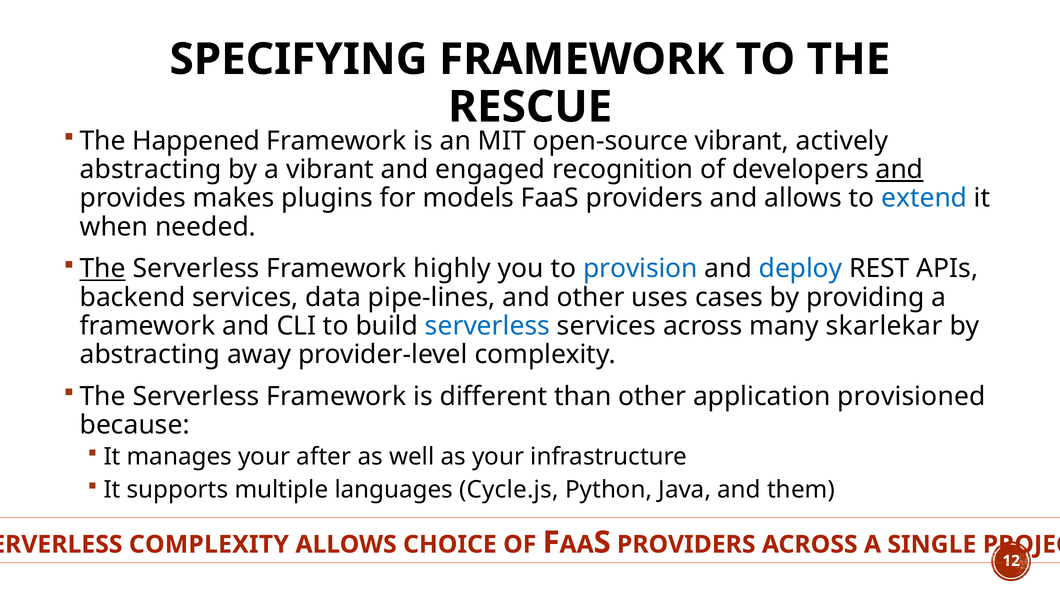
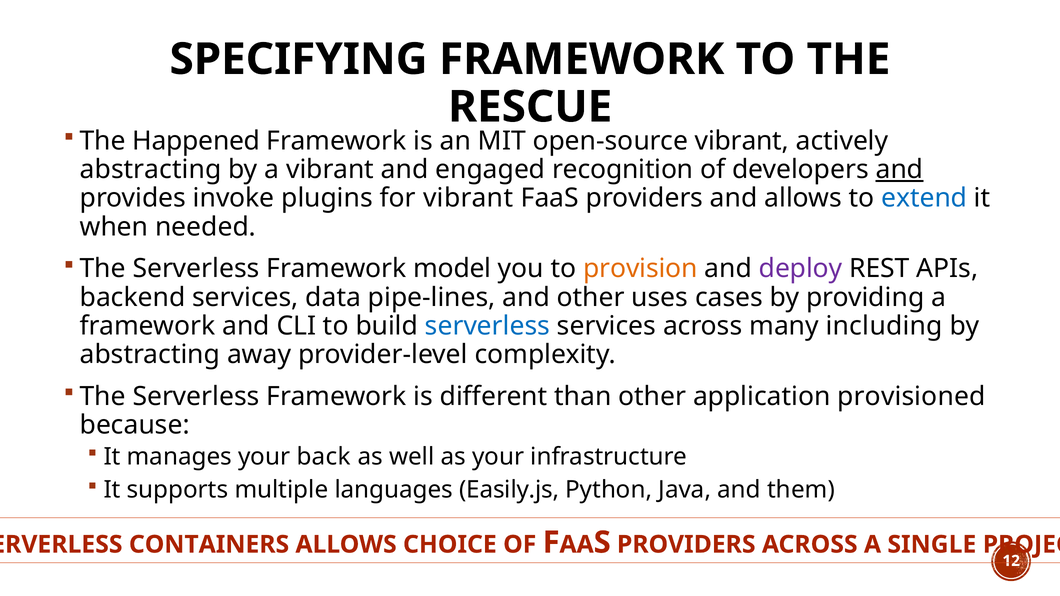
makes: makes -> invoke (234, 198)
for models: models -> vibrant (468, 198)
The underline: present -> none (103, 269)
highly: highly -> model (452, 269)
provision colour: blue -> orange (640, 269)
deploy colour: blue -> purple (801, 269)
skarlekar: skarlekar -> including (884, 326)
after: after -> back (324, 457)
Cycle.js: Cycle.js -> Easily.js (509, 490)
COMPLEXITY: COMPLEXITY -> CONTAINERS (209, 545)
